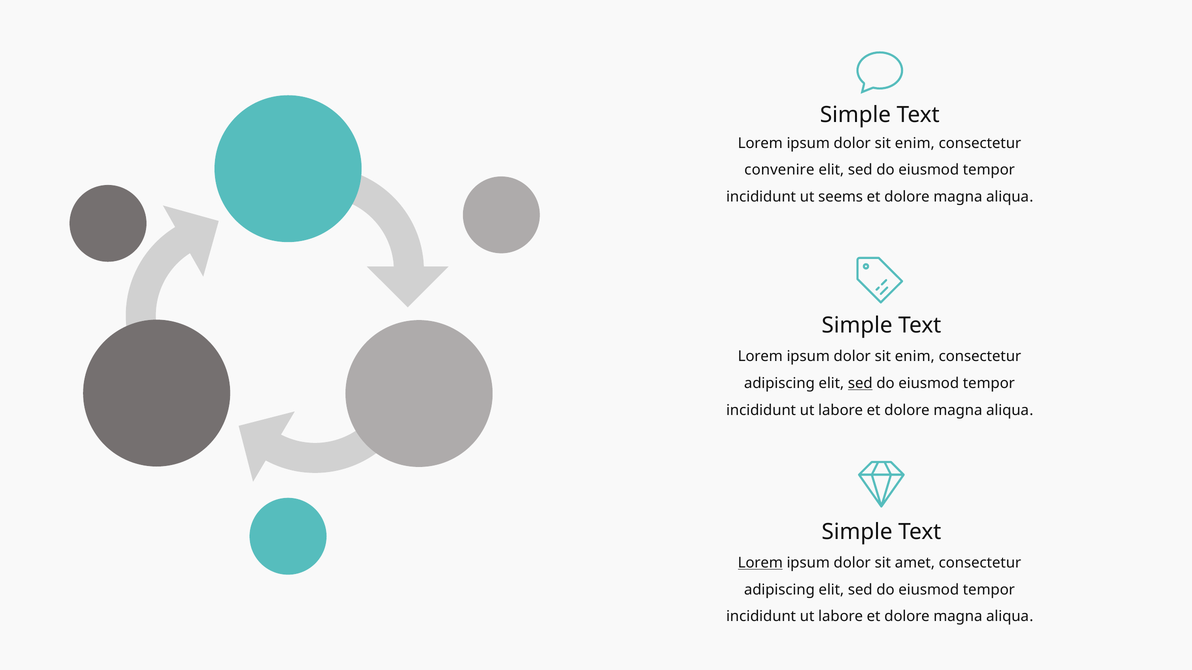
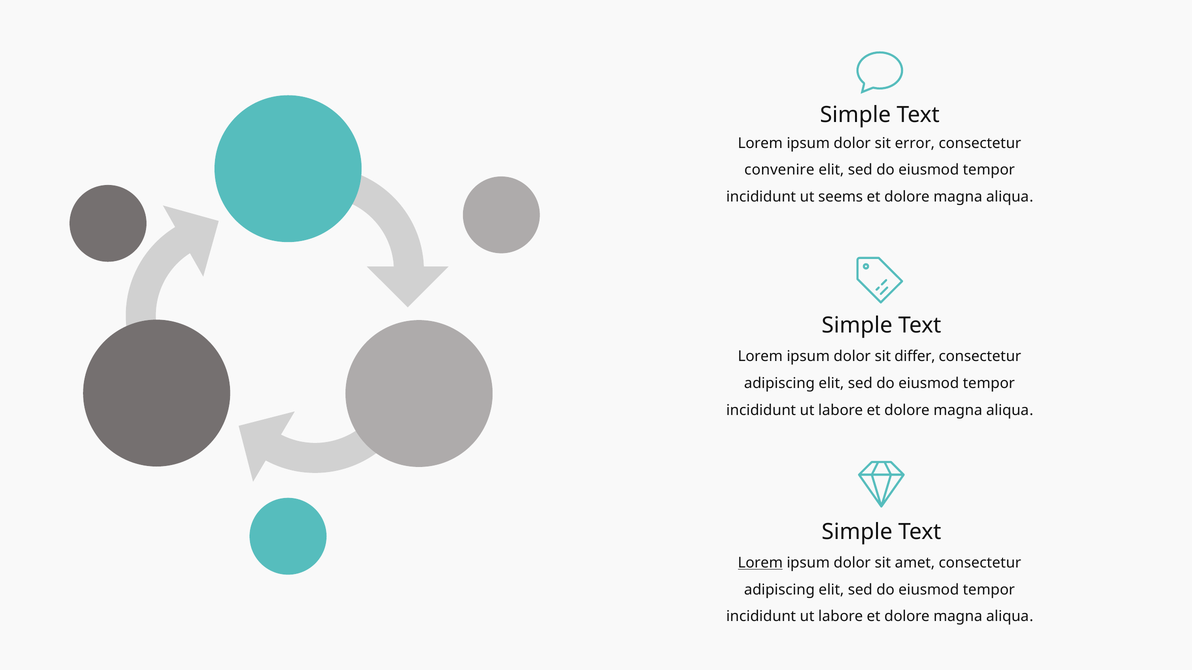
enim: enim -> error (915, 143)
enim: enim -> differ (915, 357)
sed underline: present -> none (860, 384)
